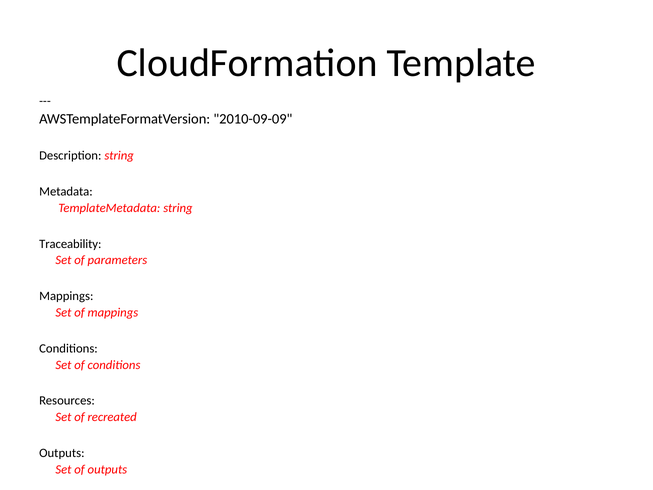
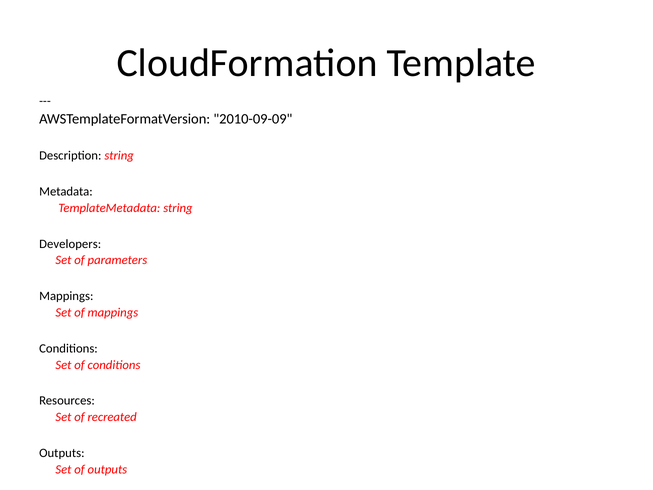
Traceability: Traceability -> Developers (70, 244)
